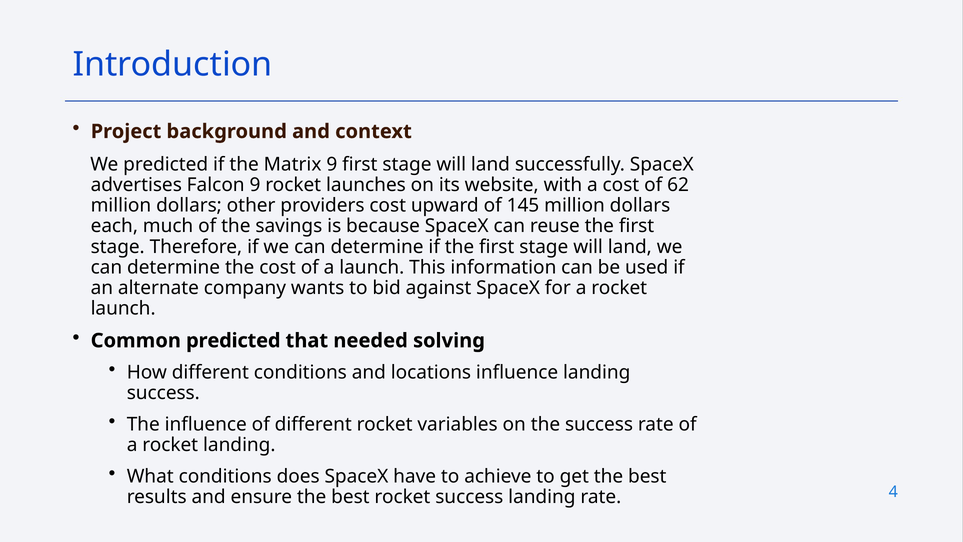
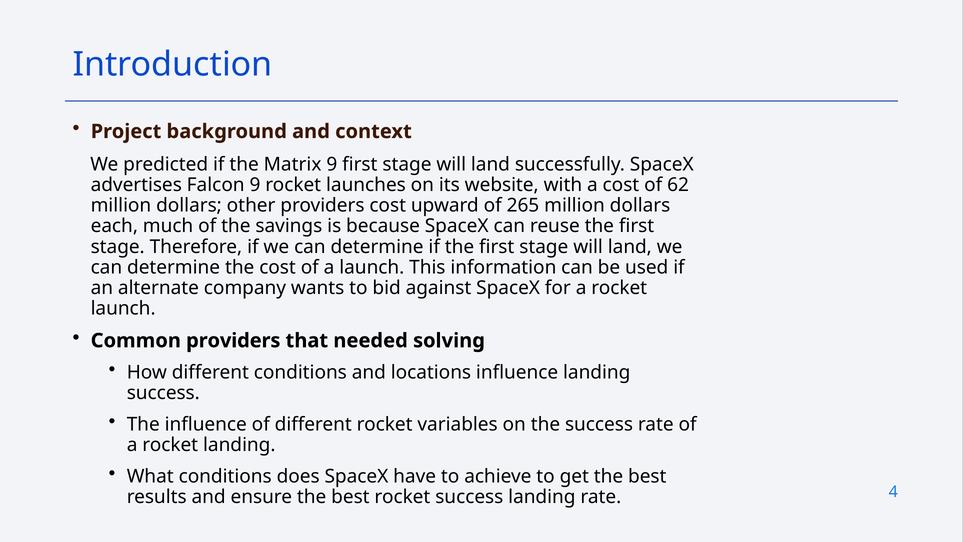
145: 145 -> 265 (523, 205)
Common predicted: predicted -> providers (233, 340)
